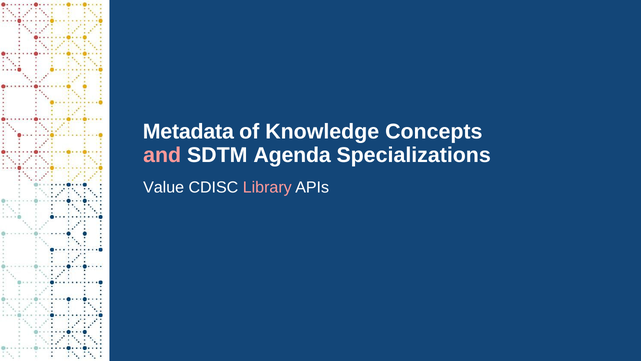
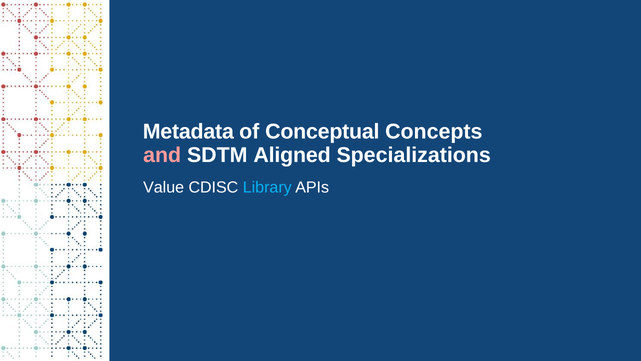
Knowledge: Knowledge -> Conceptual (322, 132)
Agenda: Agenda -> Aligned (292, 155)
Library colour: pink -> light blue (267, 187)
